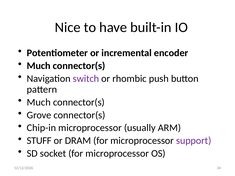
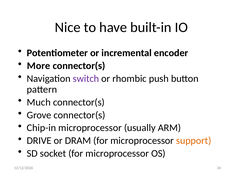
Much: Much -> More (39, 66)
STUFF: STUFF -> DRIVE (39, 141)
support colour: purple -> orange (194, 141)
